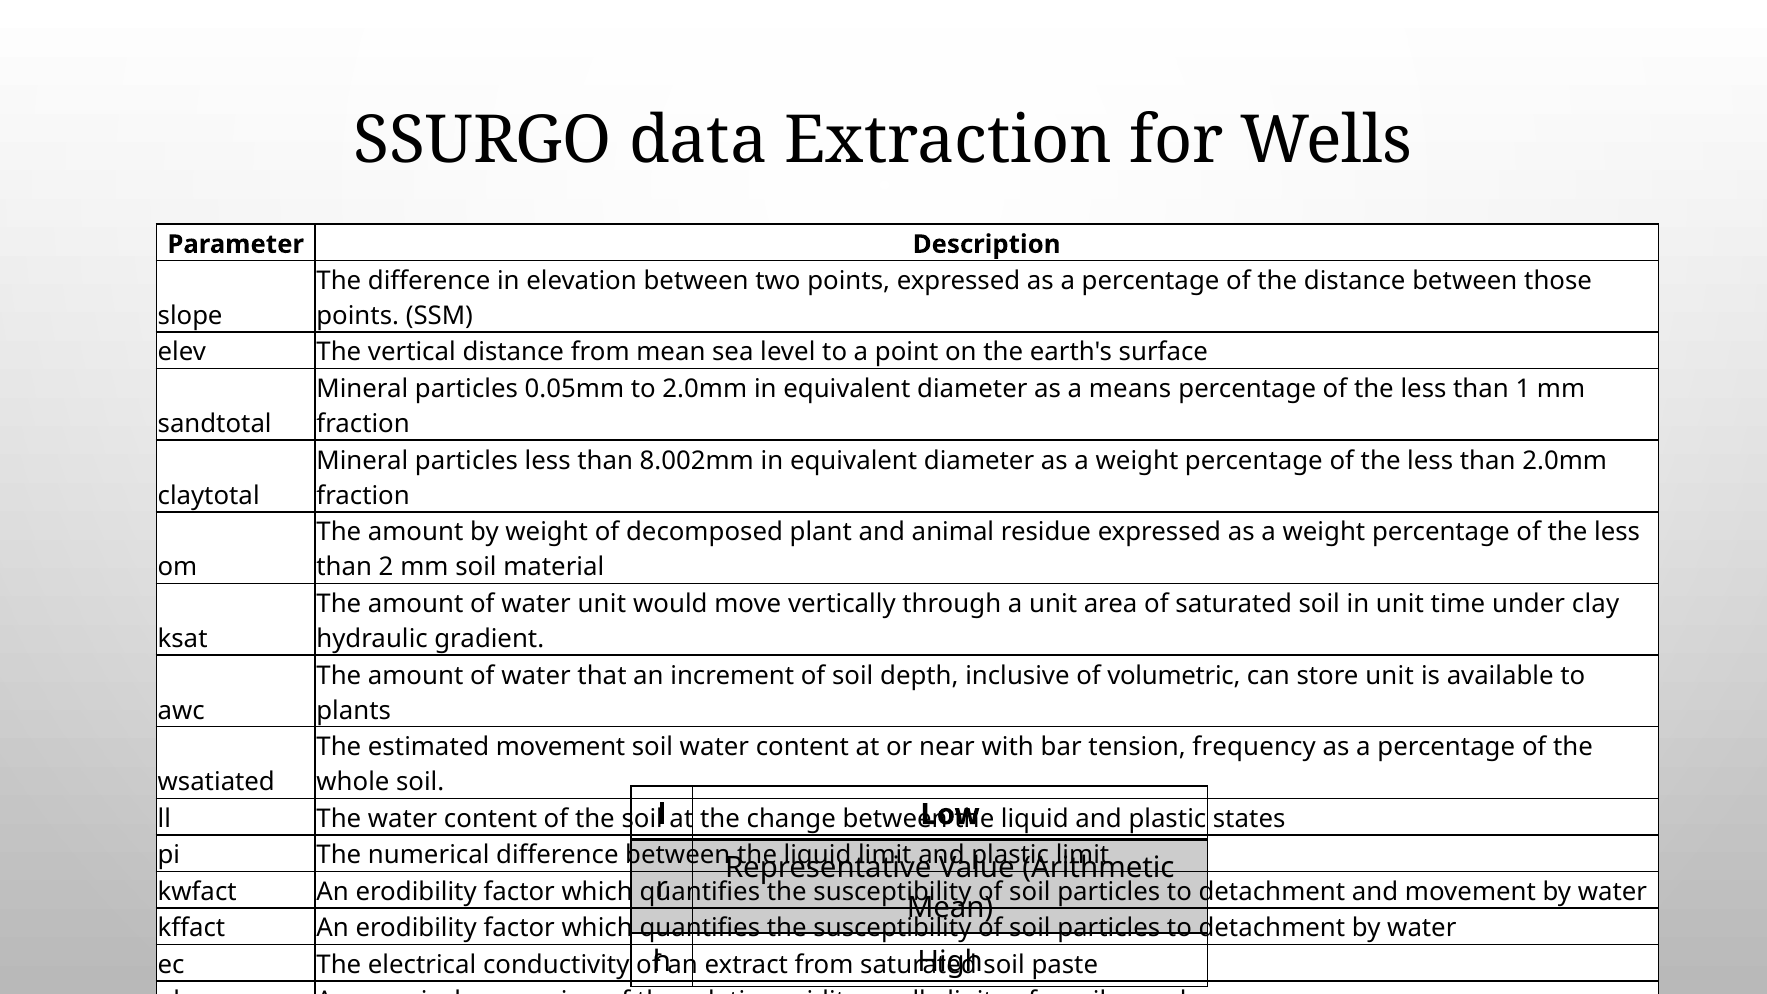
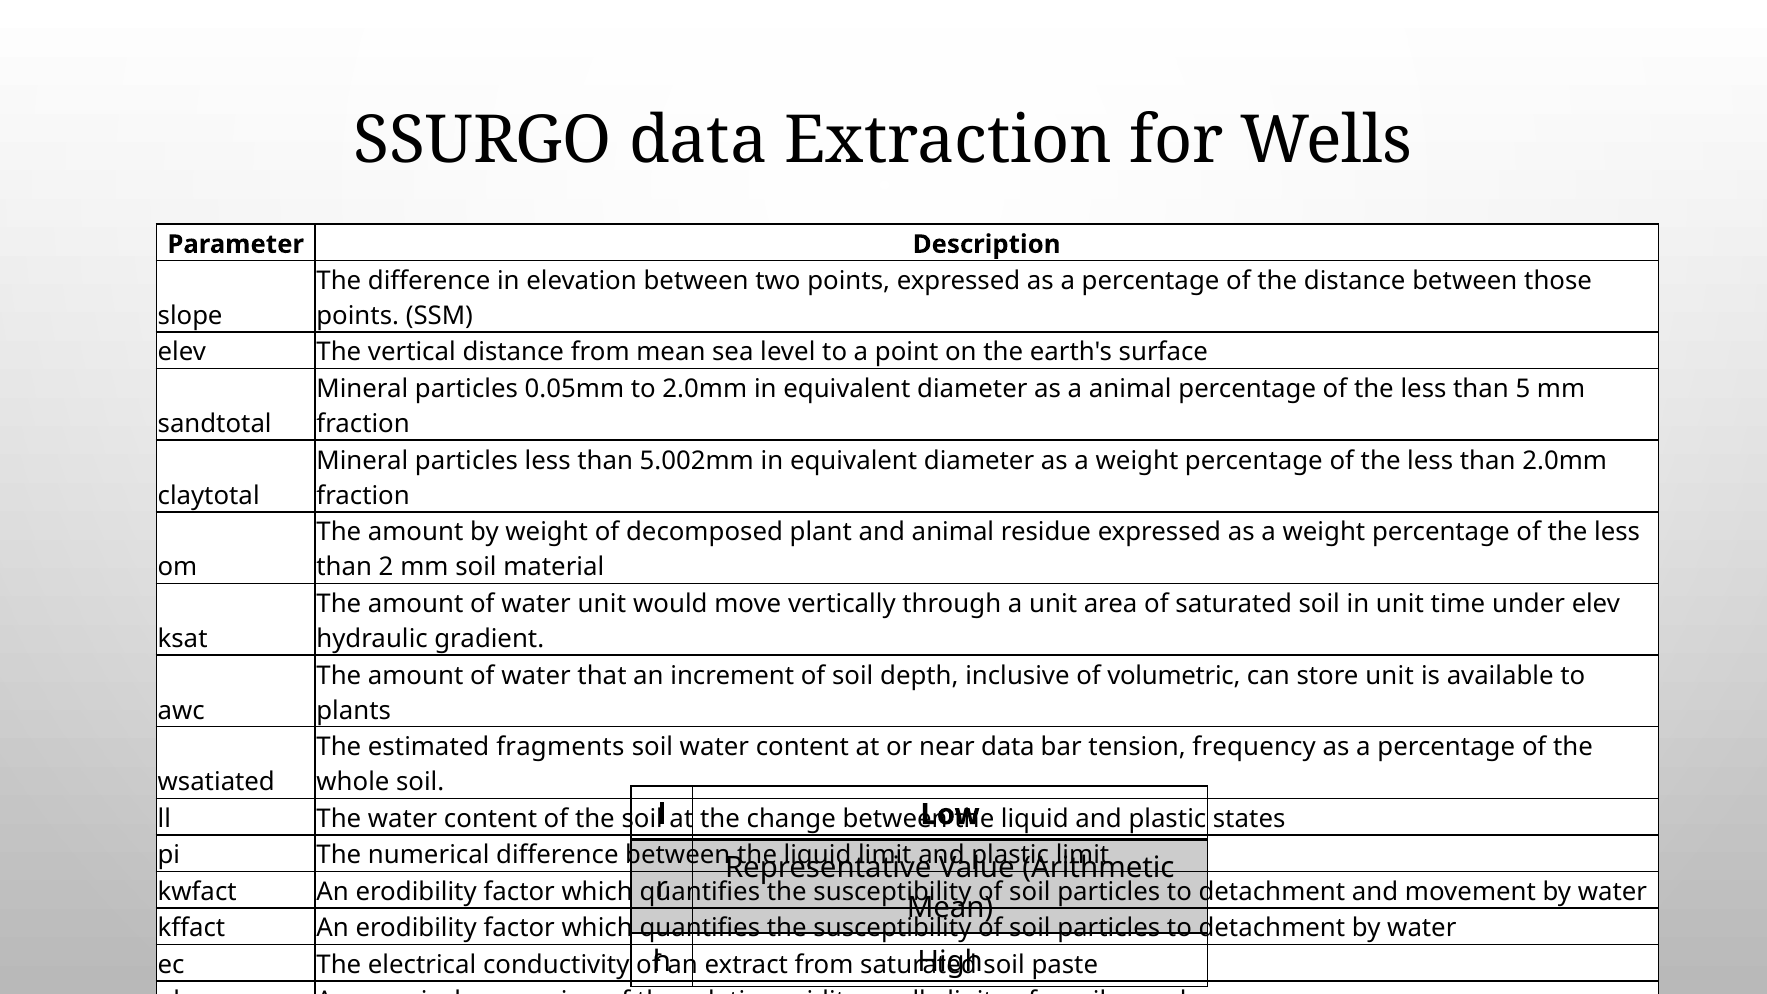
a means: means -> animal (1130, 389)
1: 1 -> 5 (1523, 389)
8.002mm: 8.002mm -> 5.002mm (697, 461)
under clay: clay -> elev (1596, 604)
estimated movement: movement -> fragments (560, 747)
near with: with -> data (1008, 747)
